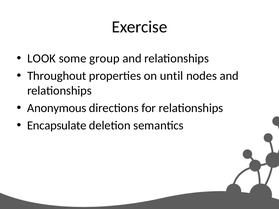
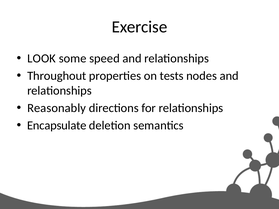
group: group -> speed (104, 59)
until: until -> tests (172, 76)
Anonymous: Anonymous -> Reasonably (57, 108)
